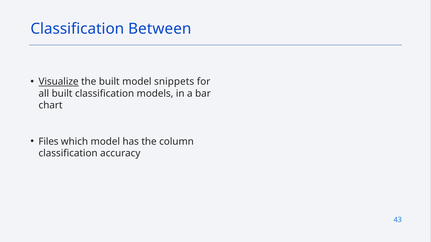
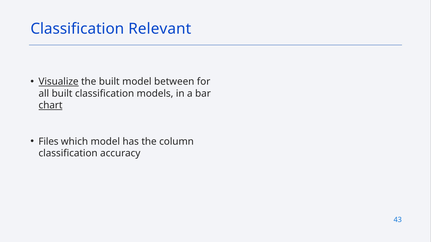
Between: Between -> Relevant (160, 29)
snippets: snippets -> between (174, 82)
chart underline: none -> present (51, 105)
